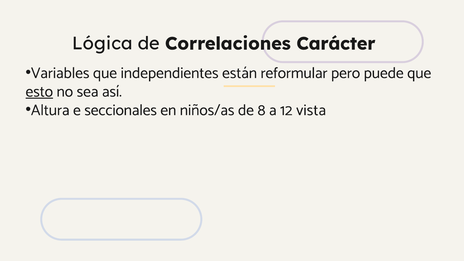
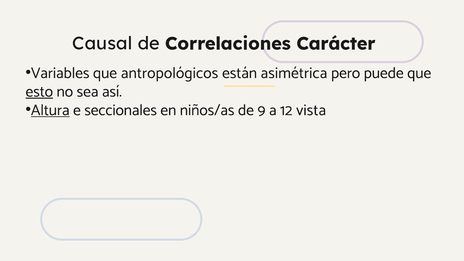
Lógica: Lógica -> Causal (102, 44)
independientes: independientes -> antropológicos (170, 73)
reformular: reformular -> asimétrica (294, 73)
Altura underline: none -> present (50, 110)
8: 8 -> 9 (261, 110)
